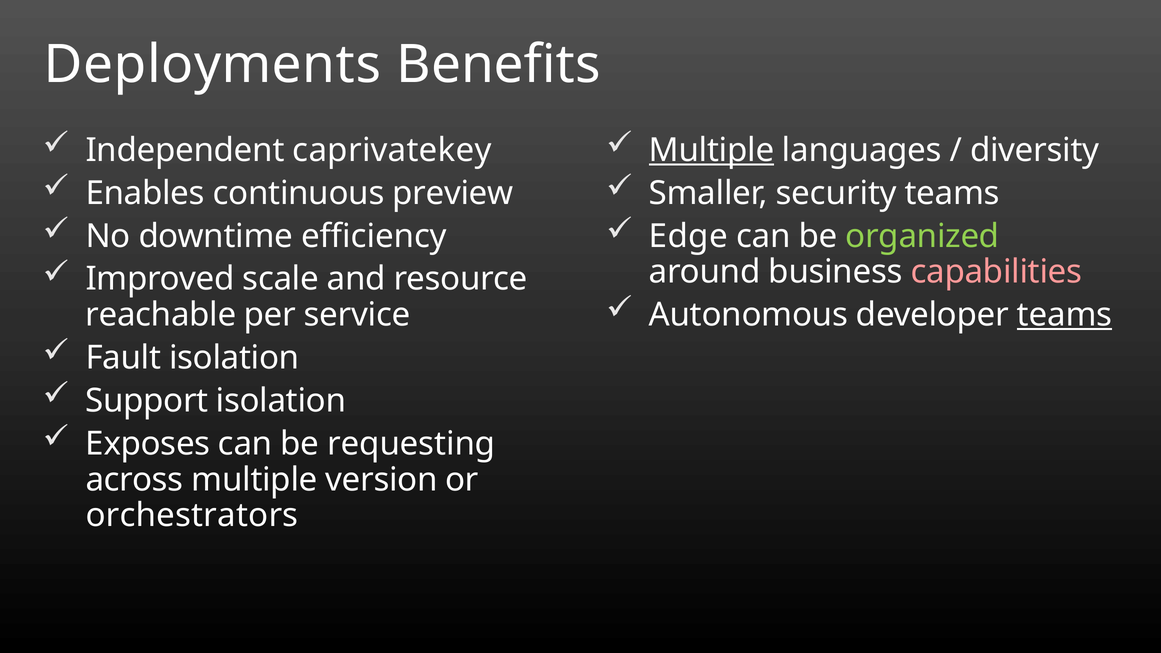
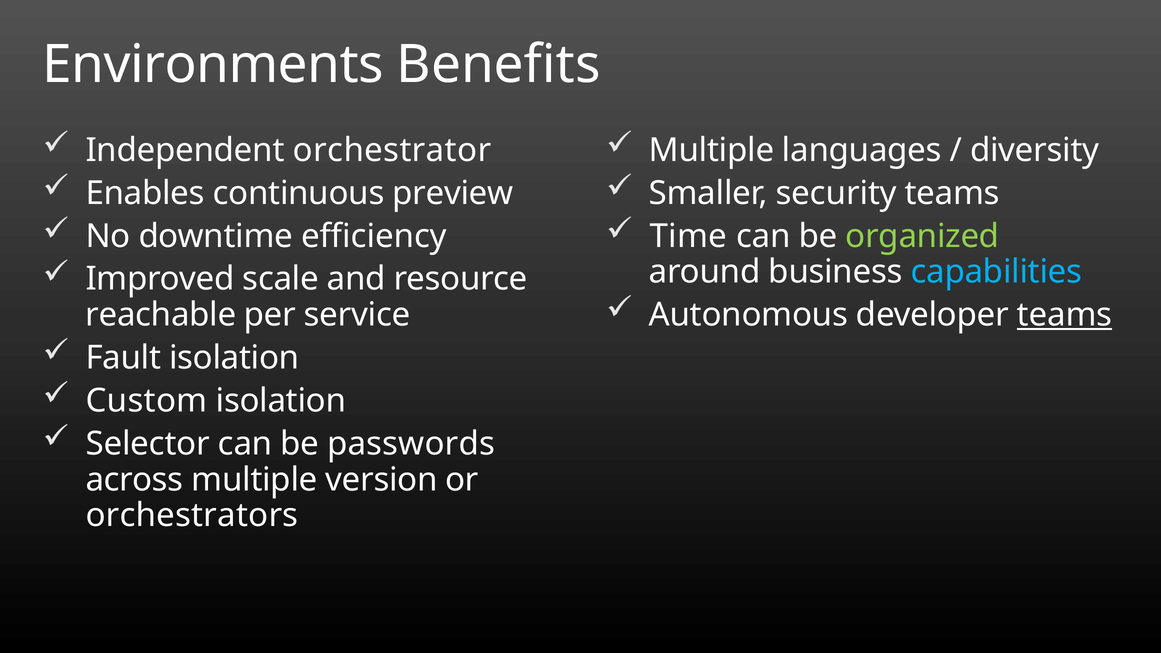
Deployments: Deployments -> Environments (213, 65)
caprivatekey: caprivatekey -> orchestrator (392, 150)
Multiple underline: present -> none (712, 150)
Edge: Edge -> Time (688, 236)
capabilities colour: pink -> light blue (996, 272)
Support: Support -> Custom (146, 401)
Exposes: Exposes -> Selector (148, 444)
requesting: requesting -> passwords (411, 444)
